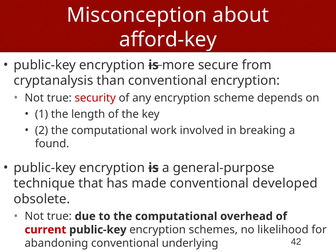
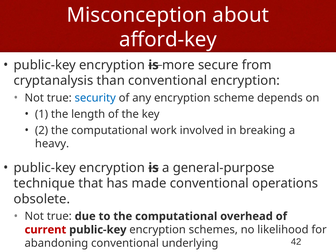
security colour: red -> blue (95, 98)
found: found -> heavy (52, 144)
developed: developed -> operations (285, 183)
